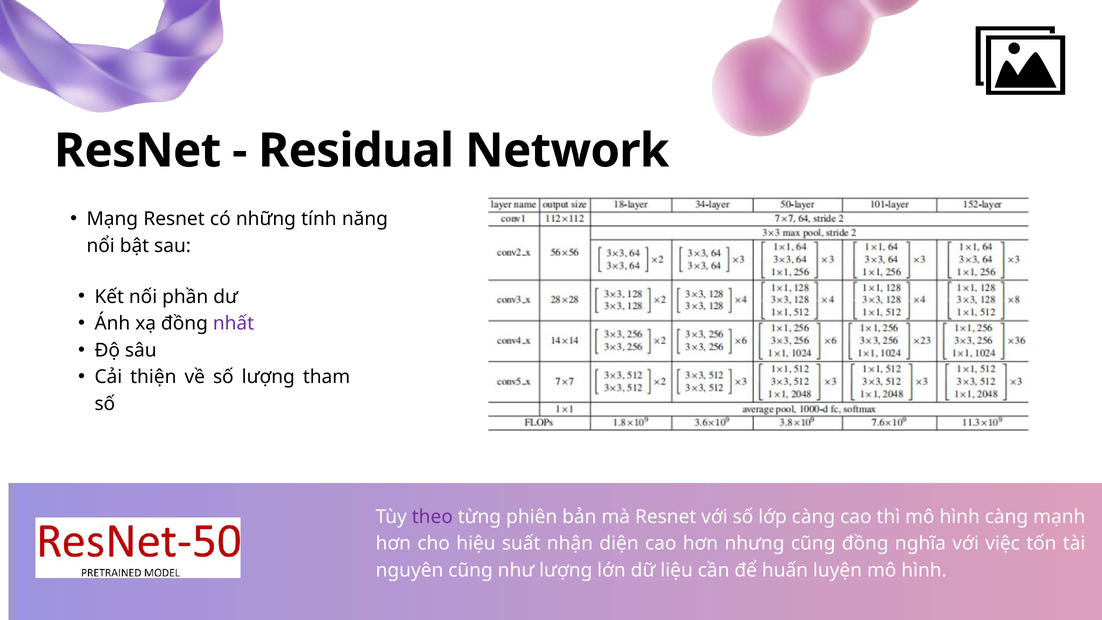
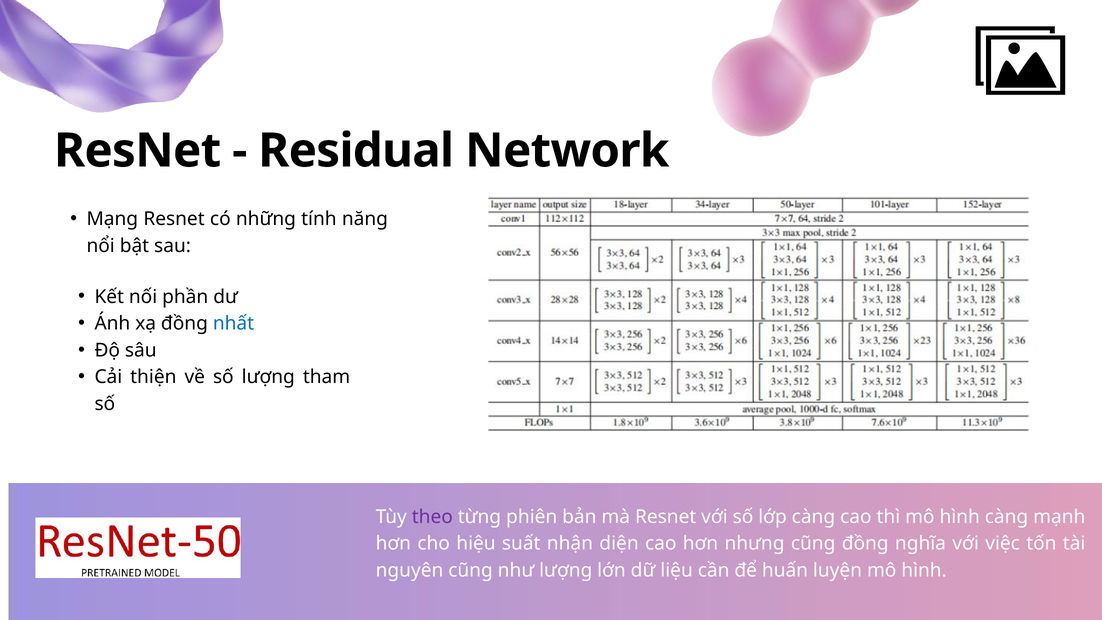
nhất colour: purple -> blue (233, 323)
